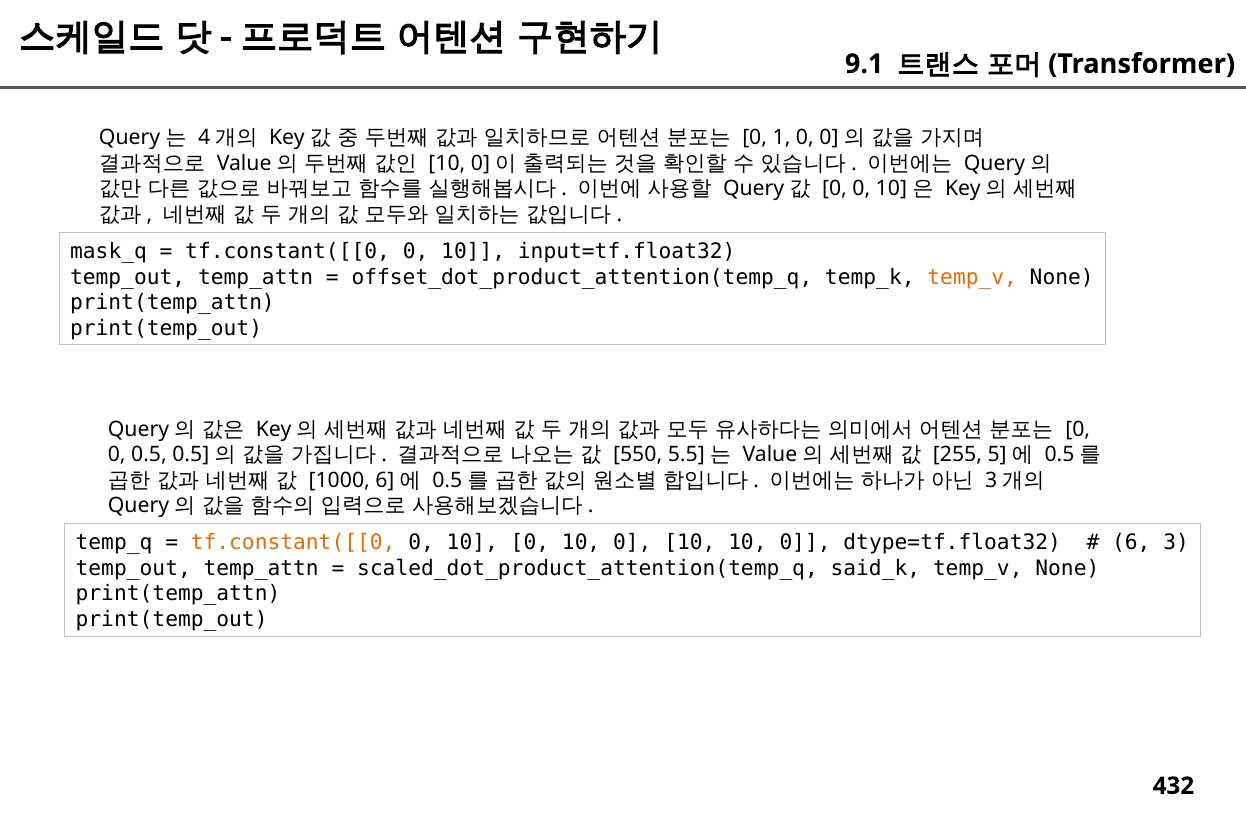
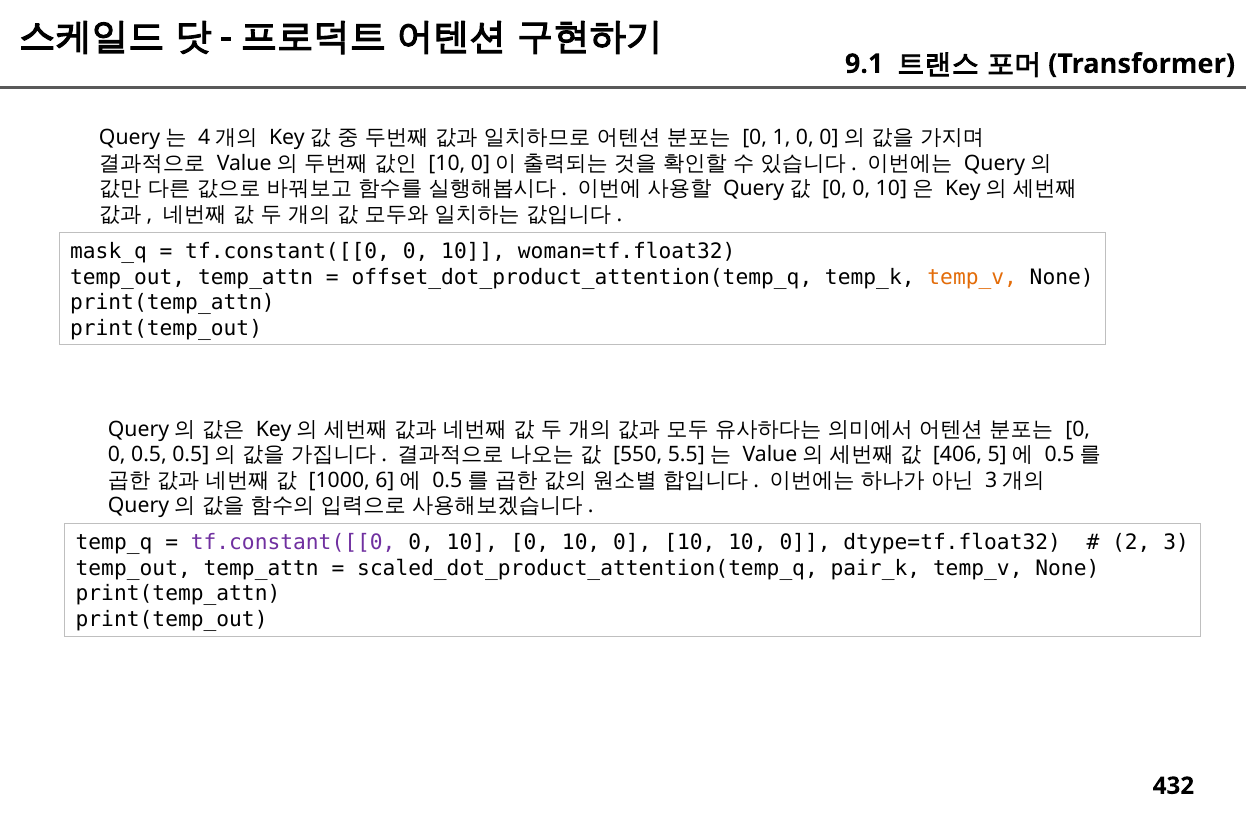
input=tf.float32: input=tf.float32 -> woman=tf.float32 (627, 252)
255: 255 -> 406 (957, 454)
tf.constant([[0 colour: orange -> purple (293, 543)
6: 6 -> 2 (1131, 543)
said_k: said_k -> pair_k (875, 568)
